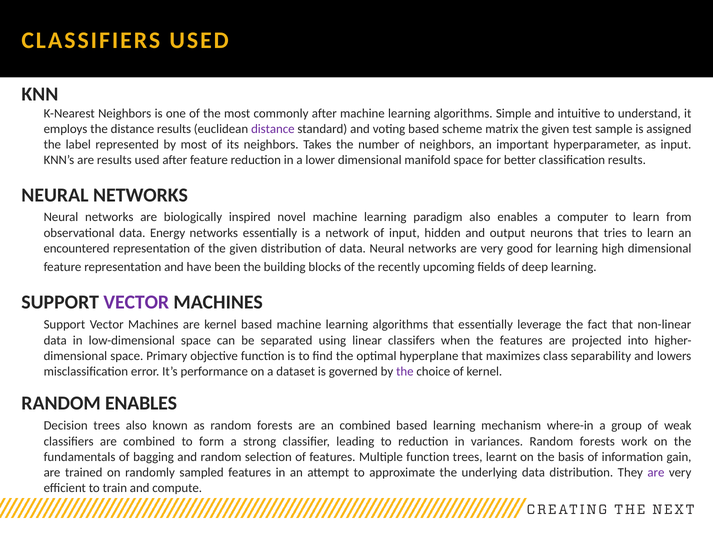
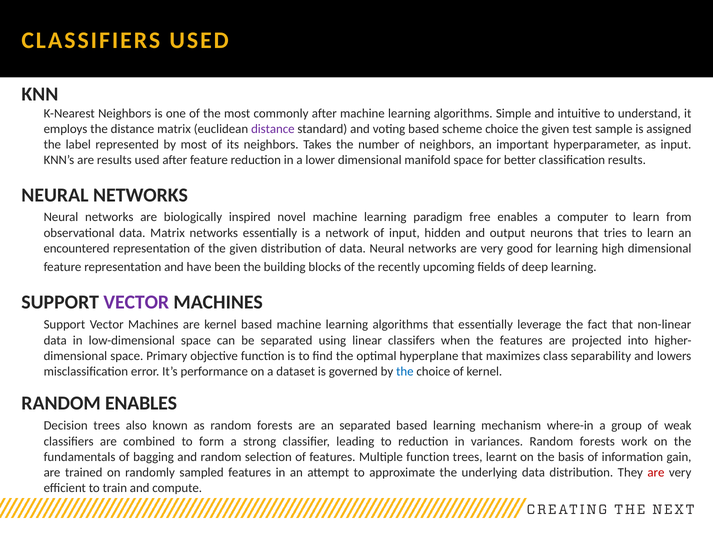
distance results: results -> matrix (174, 129)
scheme matrix: matrix -> choice (502, 129)
paradigm also: also -> free (480, 217)
data Energy: Energy -> Matrix (168, 233)
the colour: purple -> blue (405, 371)
an combined: combined -> separated (365, 425)
are colour: purple -> red (656, 472)
